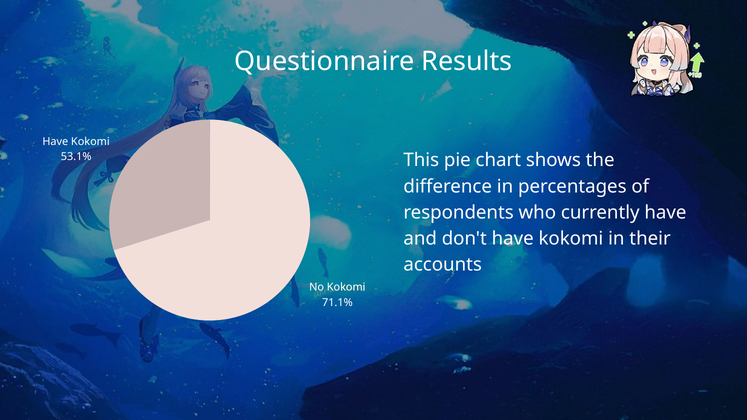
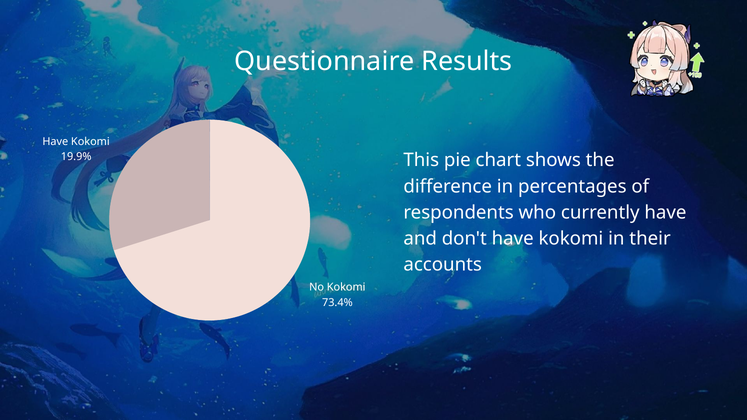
53.1%: 53.1% -> 19.9% (76, 157)
71.1%: 71.1% -> 73.4% (337, 303)
